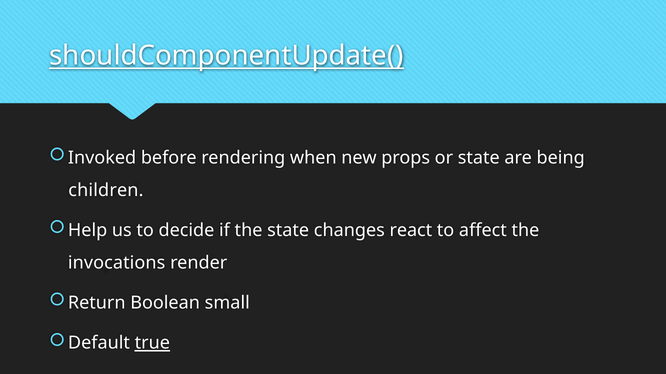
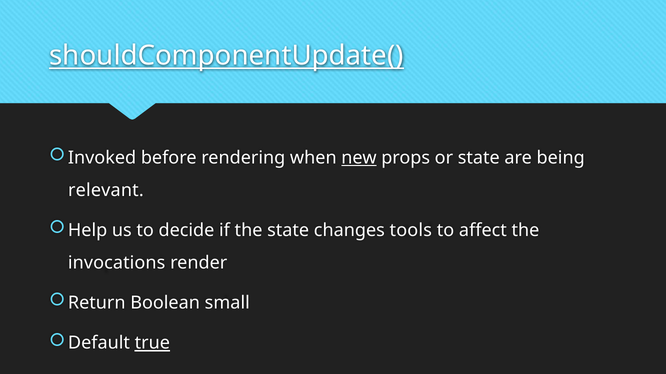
new underline: none -> present (359, 158)
children: children -> relevant (106, 190)
react: react -> tools (411, 231)
